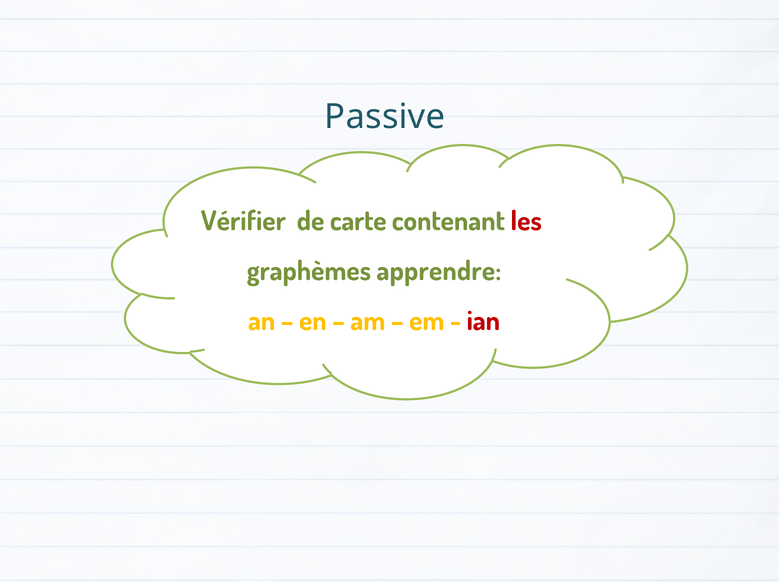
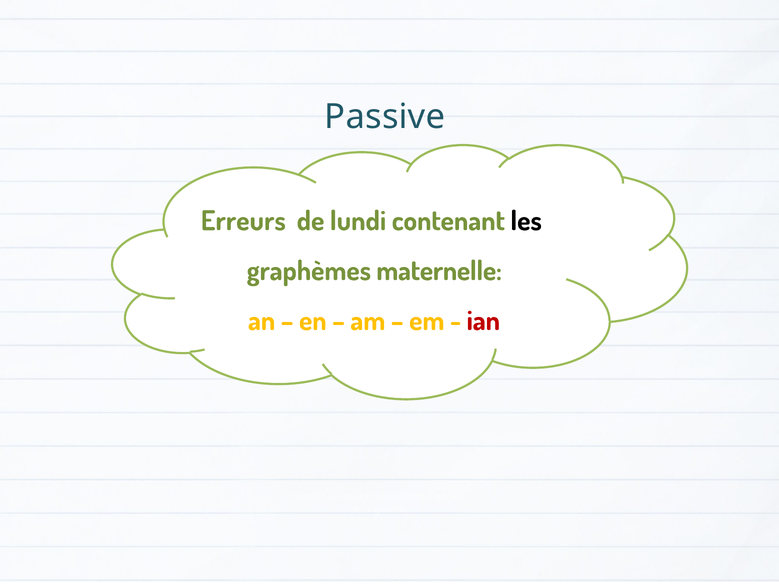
Vérifier: Vérifier -> Erreurs (243, 221)
carte: carte -> lundi (358, 221)
les colour: red -> black (526, 221)
apprendre: apprendre -> maternelle (439, 271)
